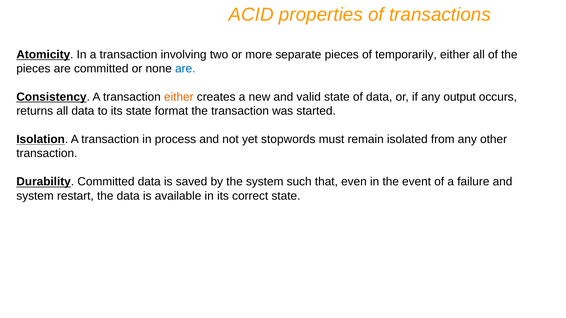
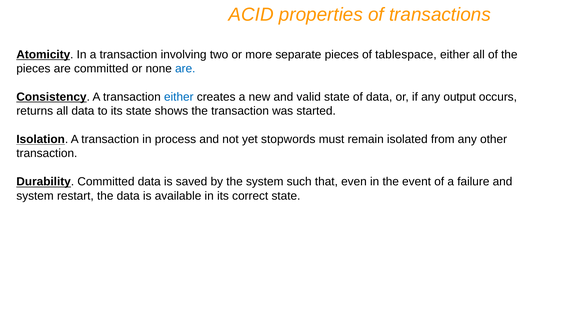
temporarily: temporarily -> tablespace (406, 55)
either colour: orange -> blue (179, 97)
format: format -> shows (171, 111)
